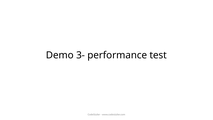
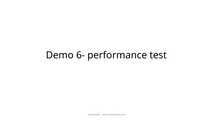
3-: 3- -> 6- (81, 55)
